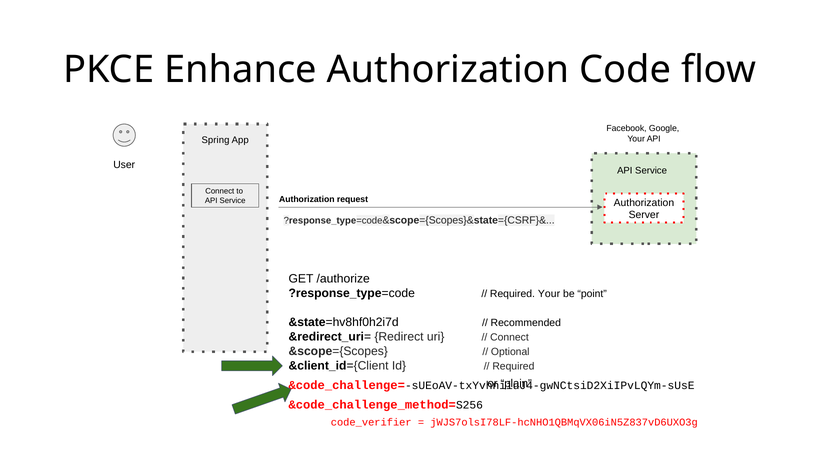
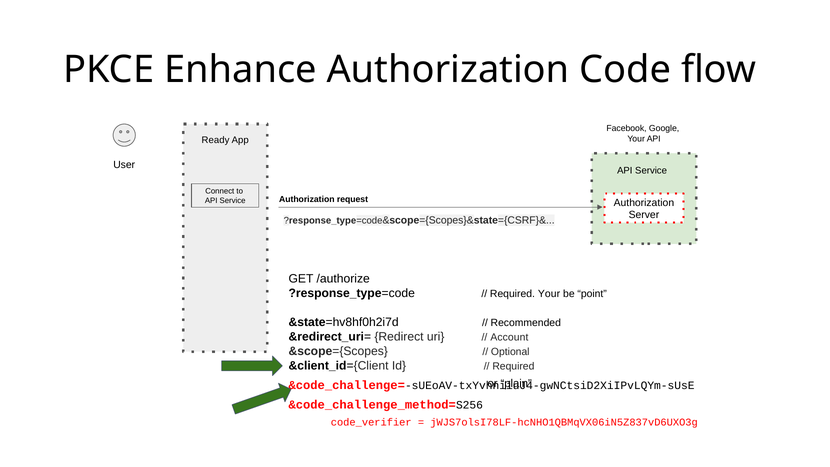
Spring: Spring -> Ready (216, 140)
Connect: Connect -> Account (509, 337)
